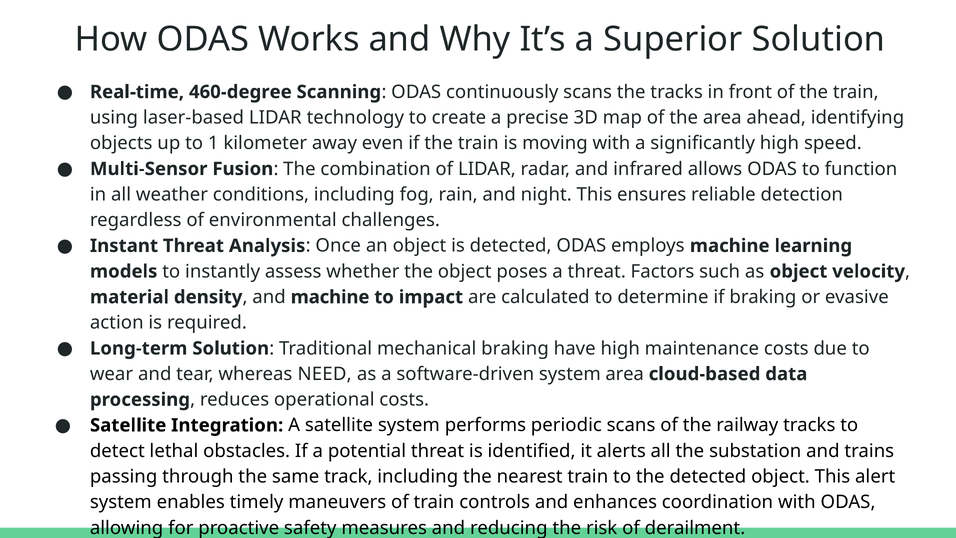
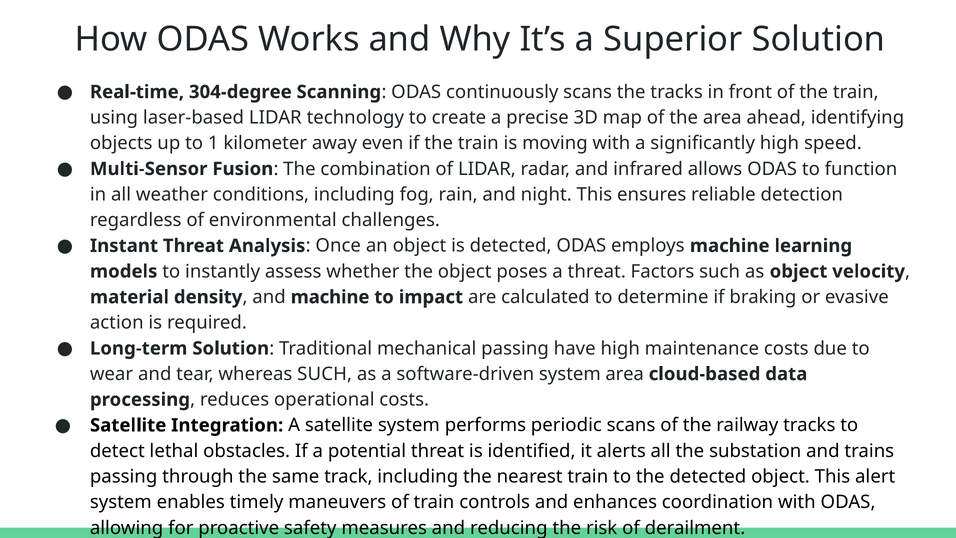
460-degree: 460-degree -> 304-degree (240, 92)
mechanical braking: braking -> passing (515, 348)
whereas NEED: NEED -> SUCH (325, 374)
